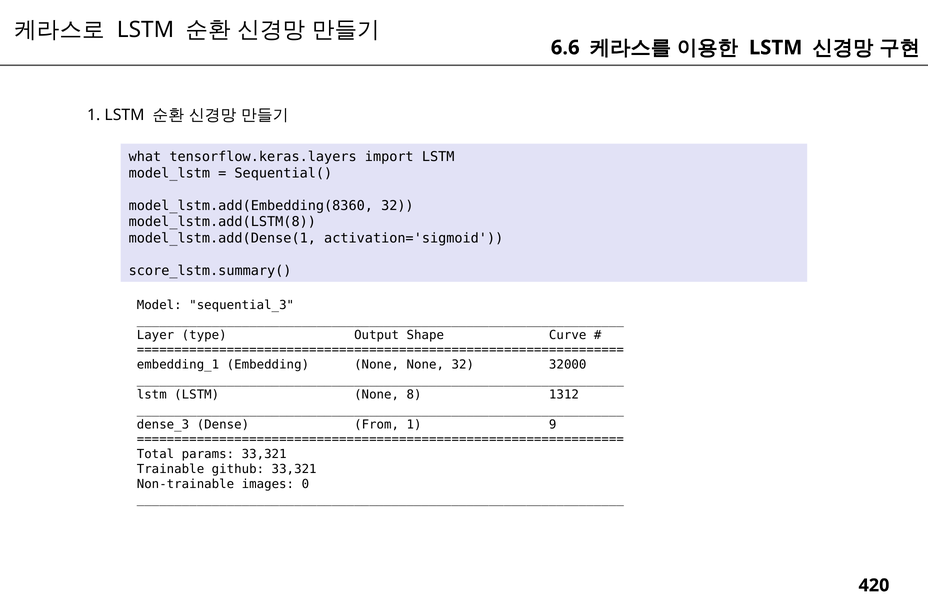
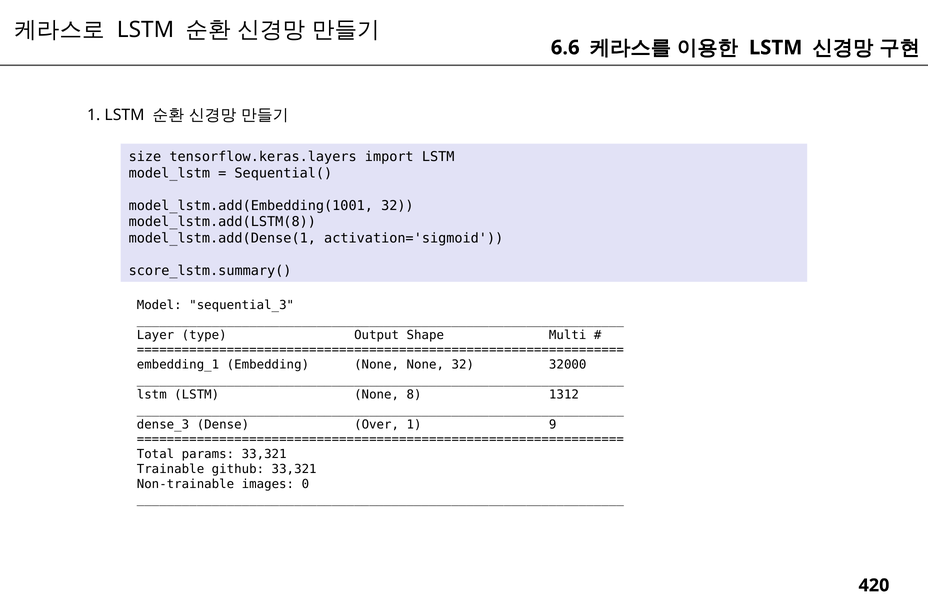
what: what -> size (145, 157)
model_lstm.add(Embedding(8360: model_lstm.add(Embedding(8360 -> model_lstm.add(Embedding(1001 (251, 205)
Curve: Curve -> Multi (568, 335)
From: From -> Over (377, 424)
